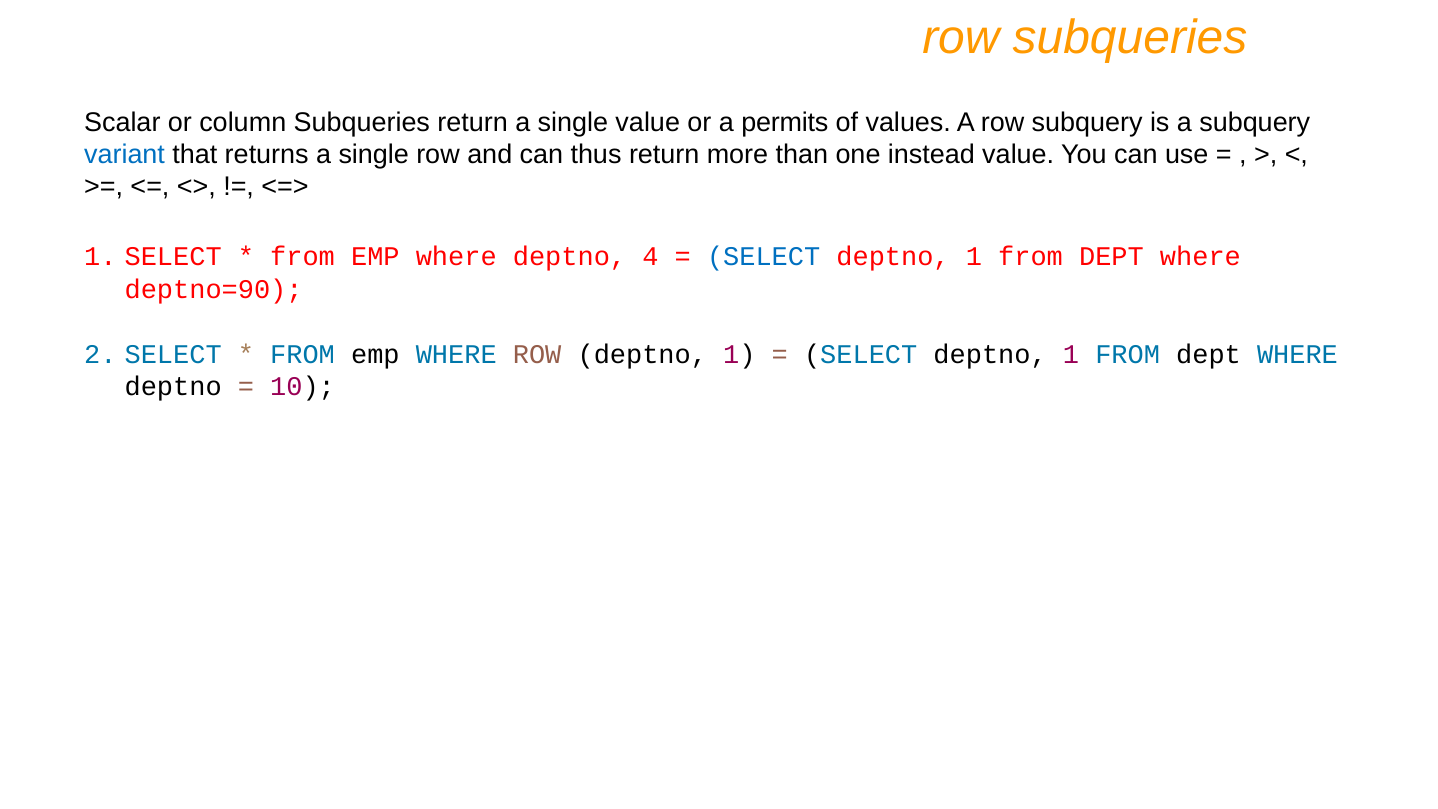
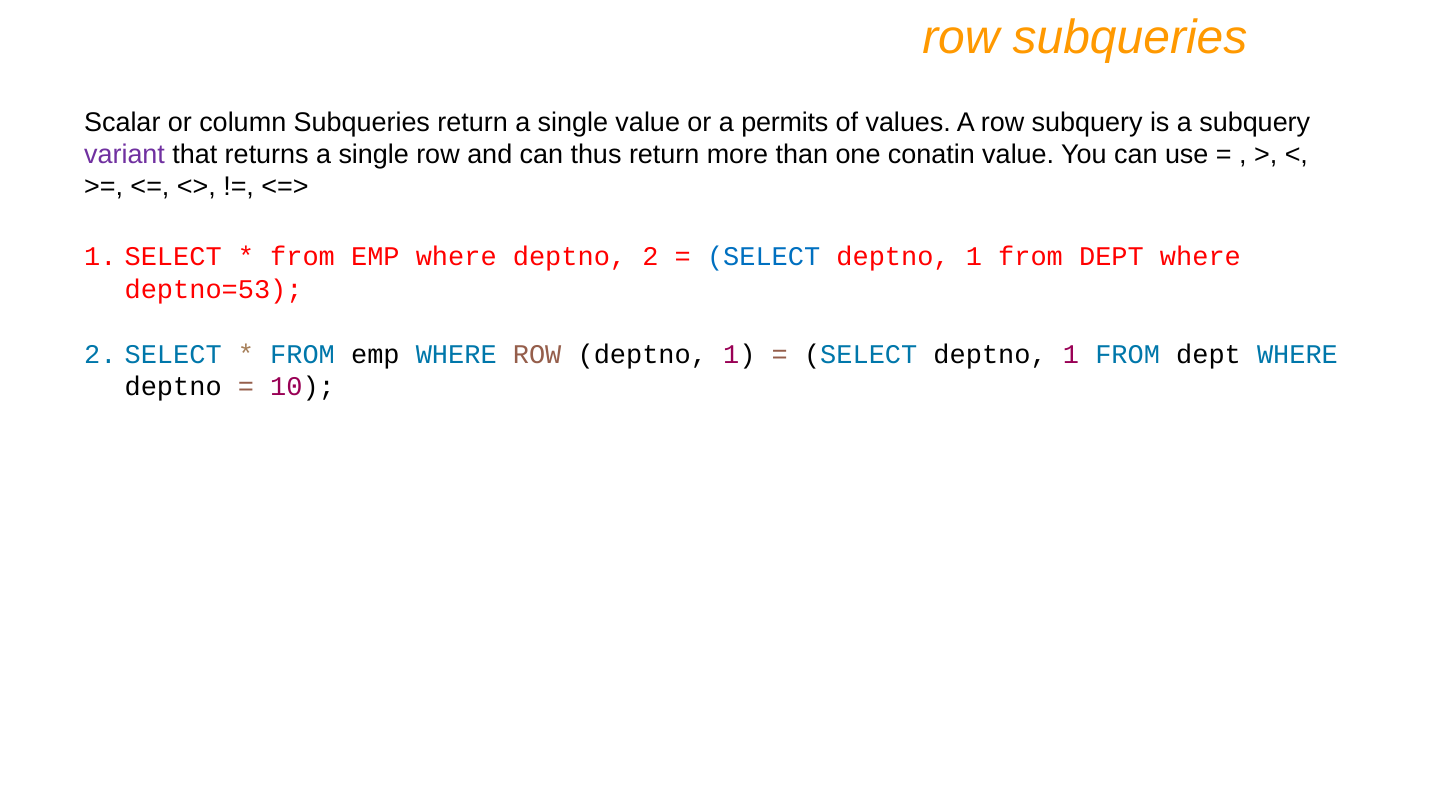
variant colour: blue -> purple (125, 155)
instead: instead -> conatin (931, 155)
deptno 4: 4 -> 2 (650, 257)
deptno=90: deptno=90 -> deptno=53 (214, 289)
